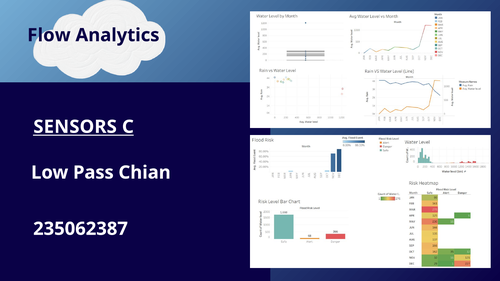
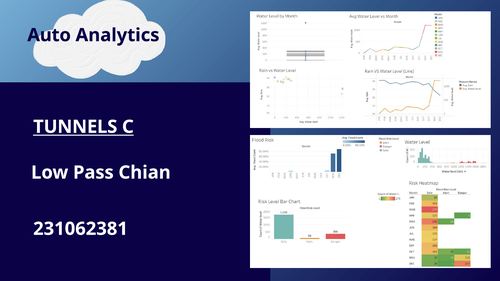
Flow: Flow -> Auto (49, 35)
SENSORS: SENSORS -> TUNNELS (75, 127)
235062387: 235062387 -> 231062381 (80, 229)
